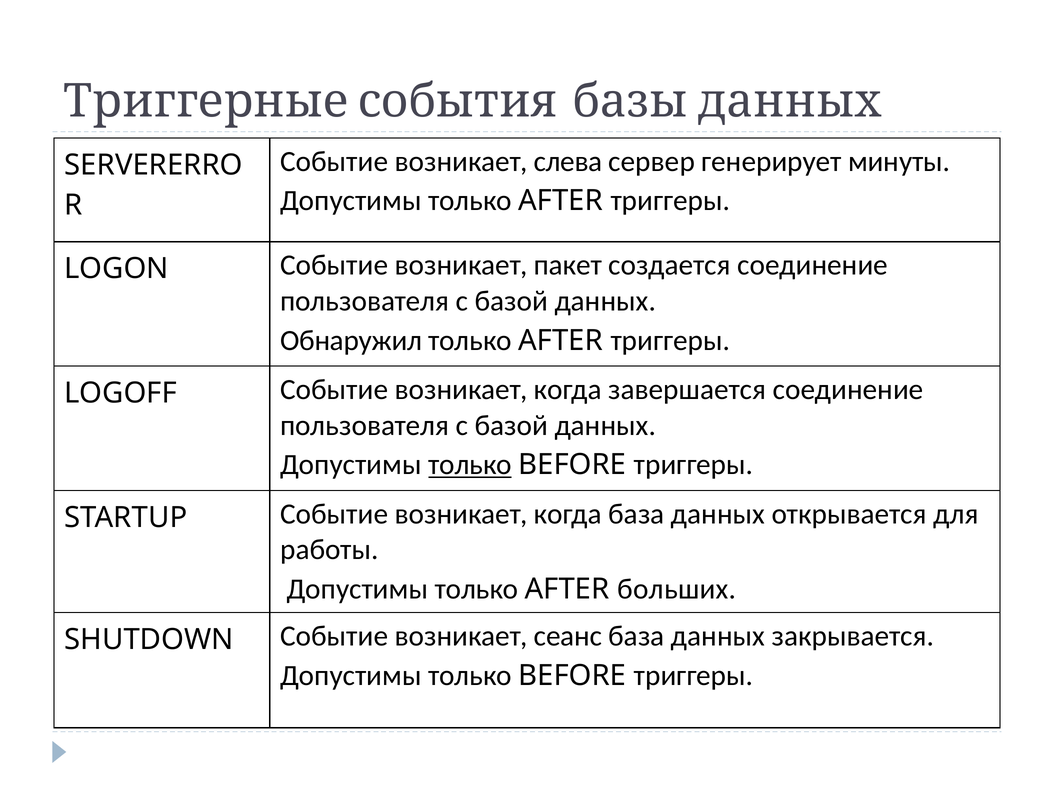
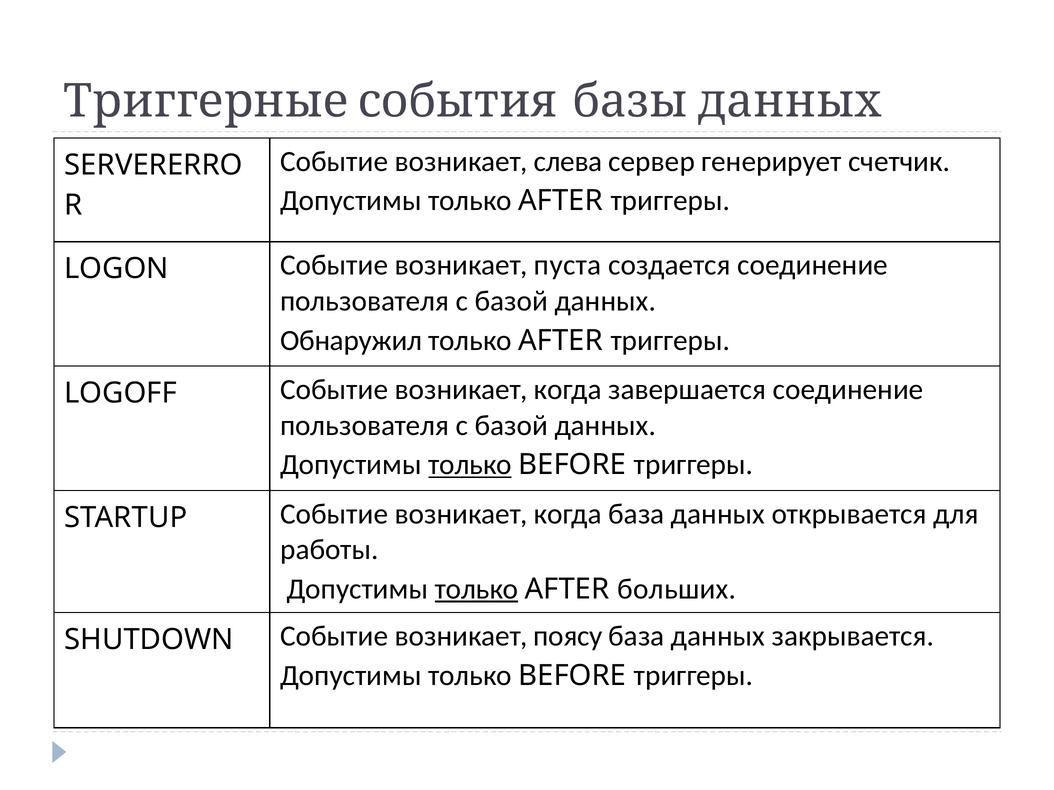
минуты: минуты -> счетчик (899, 161)
пакет: пакет -> пуста (568, 265)
только underline: none -> present (477, 589)
сеанс: сеанс -> поясу (568, 636)
